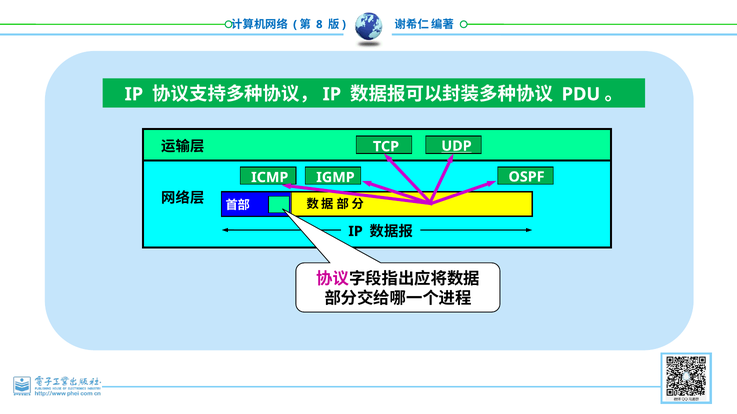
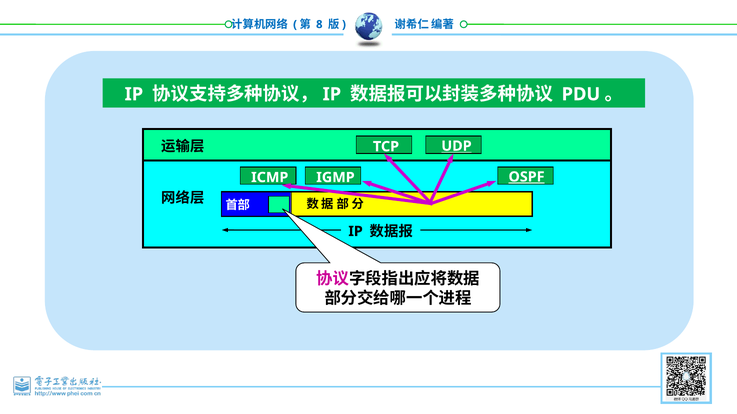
OSPF underline: none -> present (526, 177)
